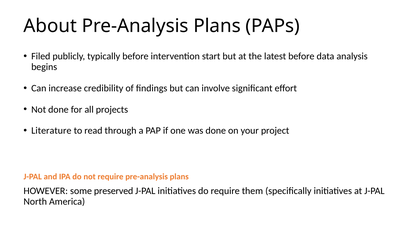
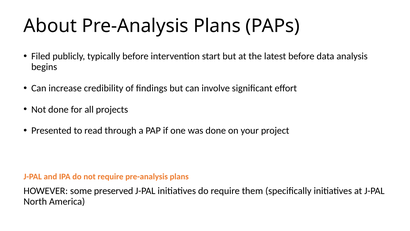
Literature: Literature -> Presented (51, 130)
